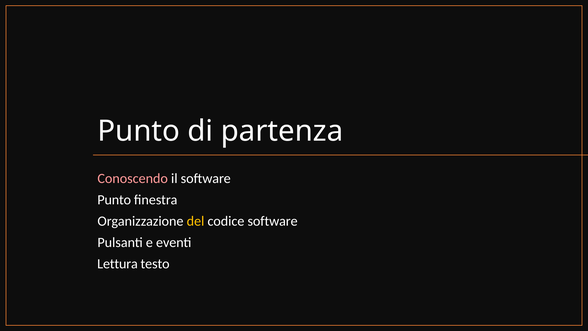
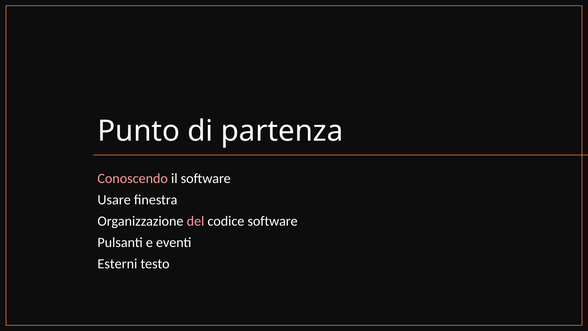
Punto: Punto -> Usare (114, 200)
del colour: yellow -> pink (196, 221)
Lettura: Lettura -> Esterni (117, 264)
